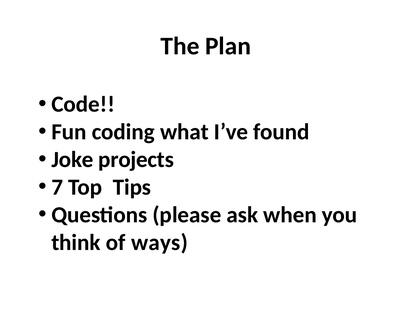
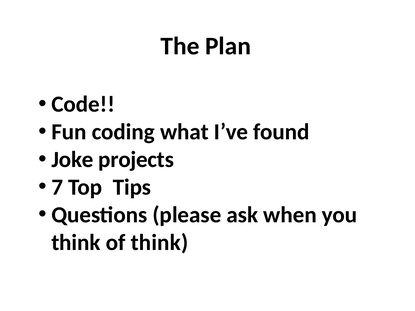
of ways: ways -> think (160, 243)
